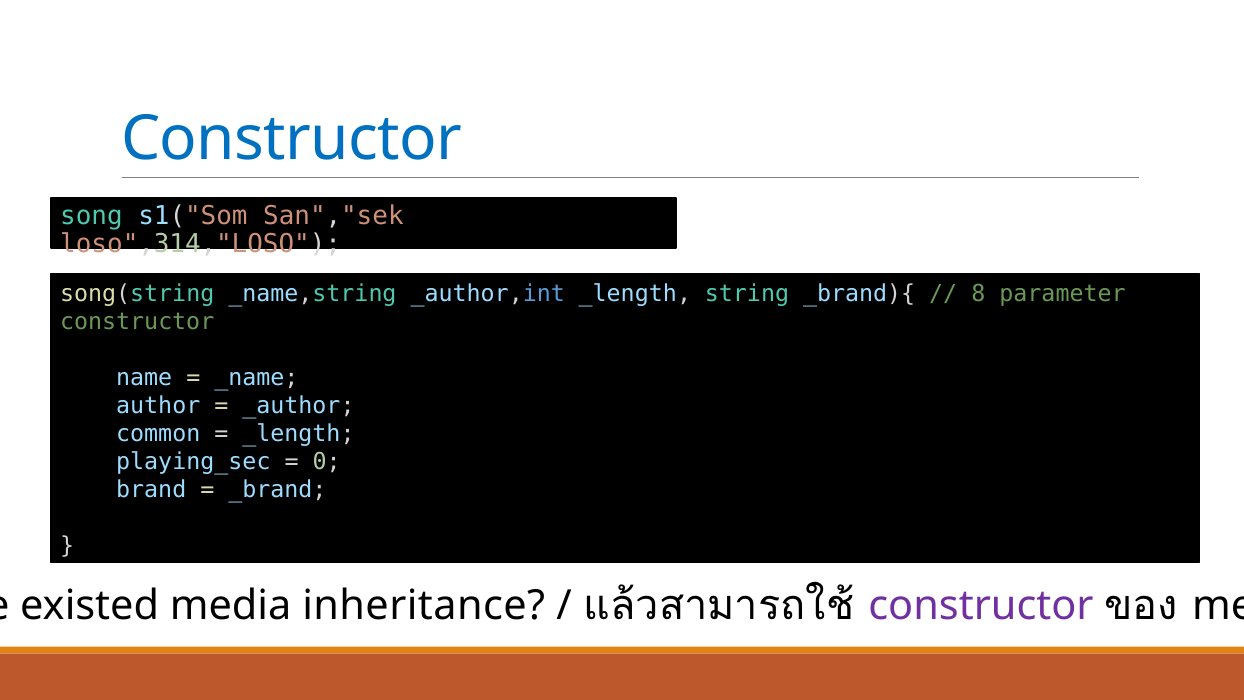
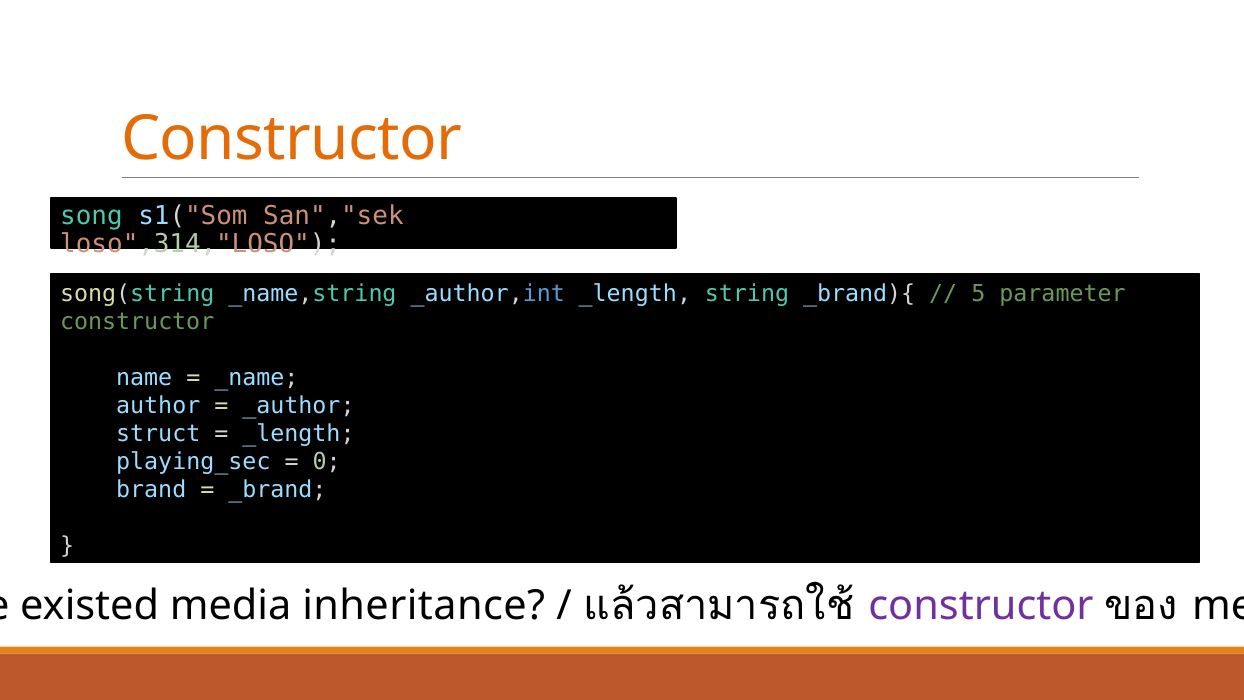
Constructor colour: blue -> orange (292, 139)
8: 8 -> 5 (978, 293)
common: common -> struct (158, 433)
